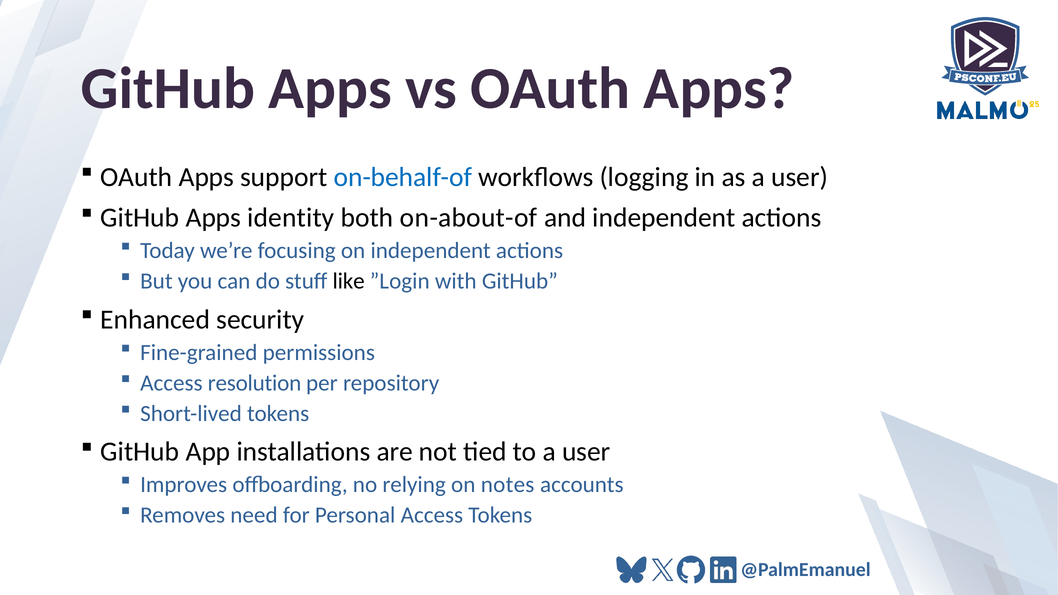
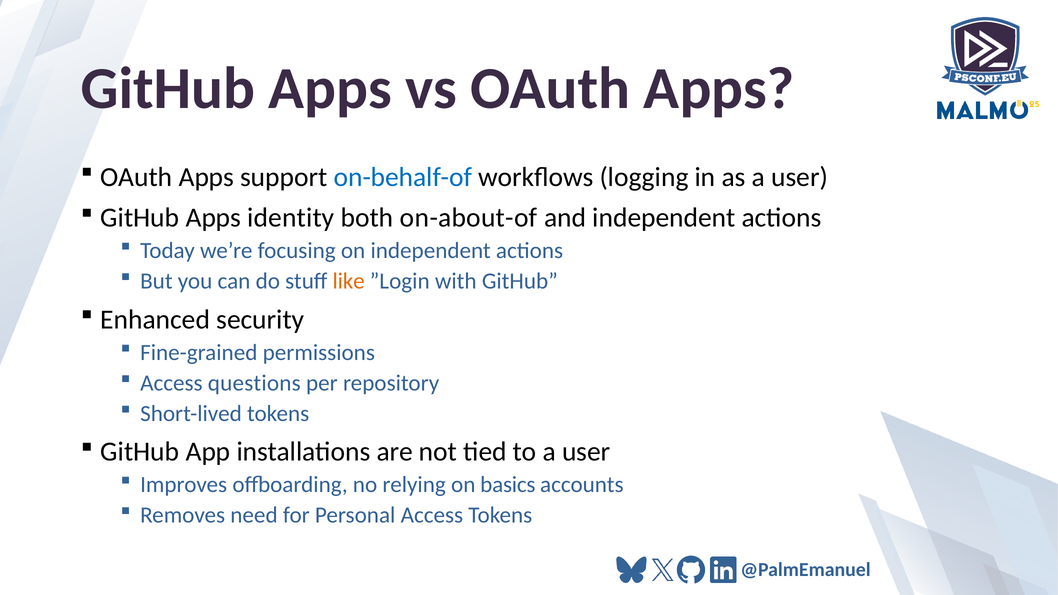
like colour: black -> orange (349, 281)
resolution: resolution -> questions (254, 383)
notes: notes -> basics (508, 485)
